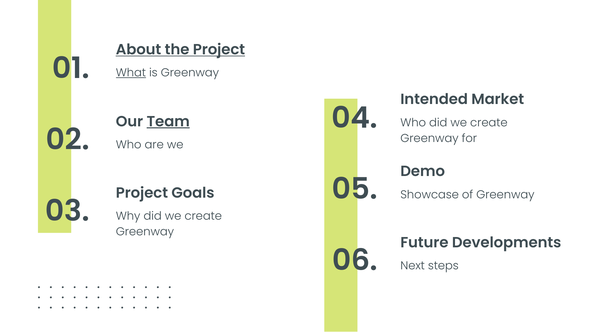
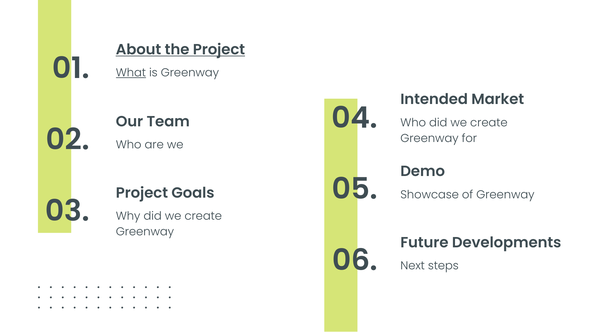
Team underline: present -> none (168, 122)
